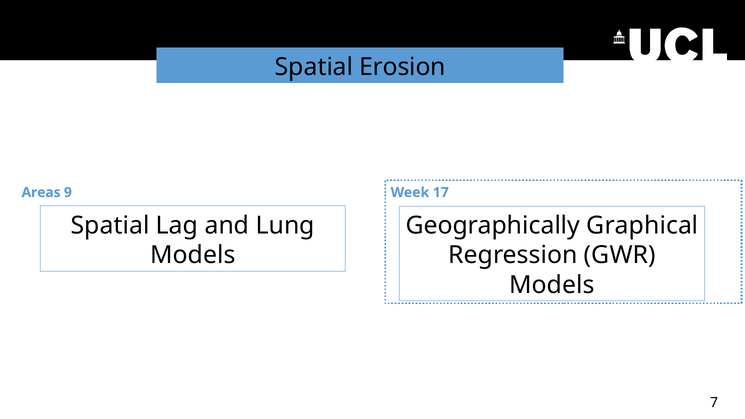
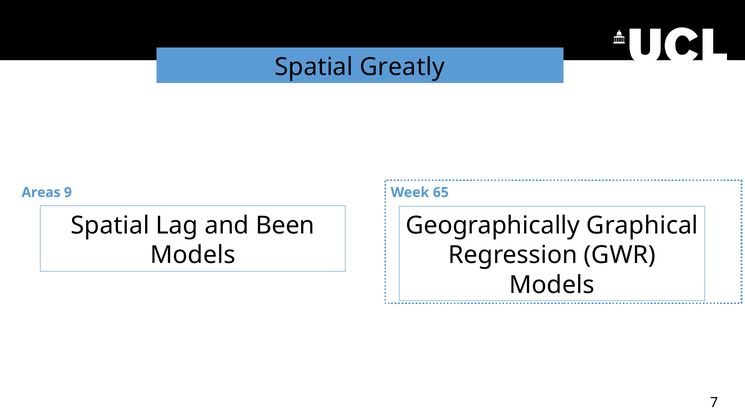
Erosion: Erosion -> Greatly (402, 67)
17: 17 -> 65 (441, 192)
Lung: Lung -> Been (285, 225)
